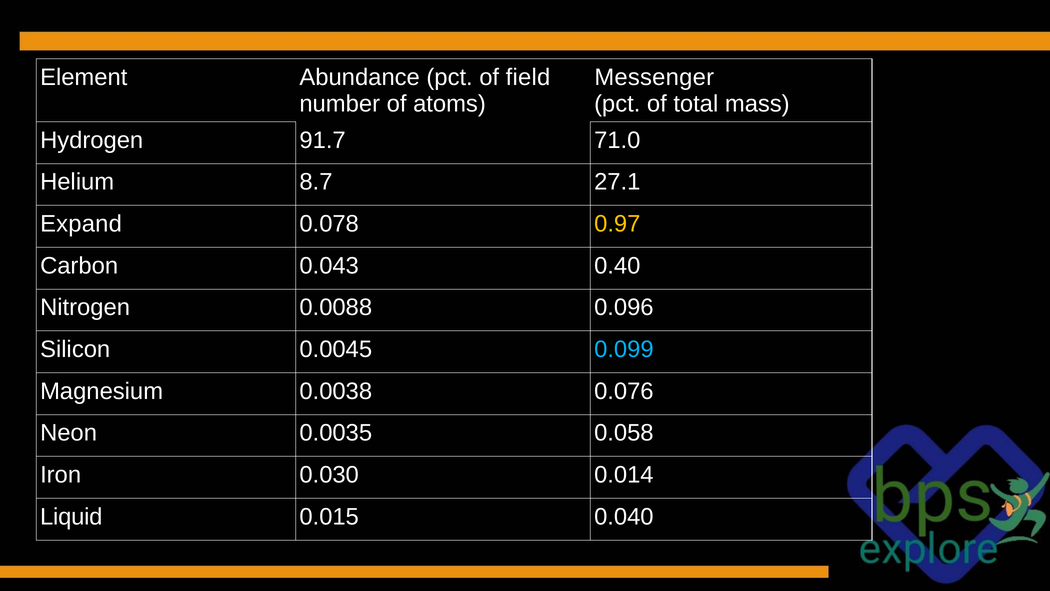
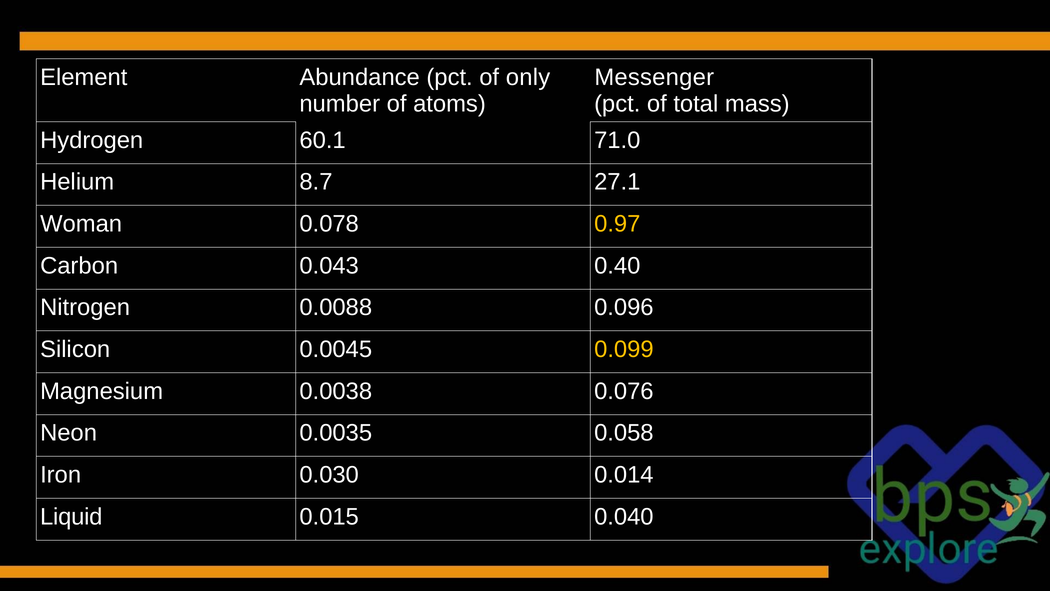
field: field -> only (528, 77)
91.7: 91.7 -> 60.1 (323, 140)
Expand: Expand -> Woman (81, 224)
0.099 colour: light blue -> yellow (624, 349)
